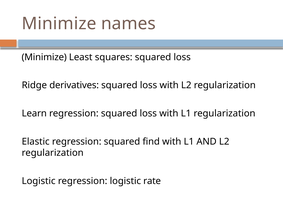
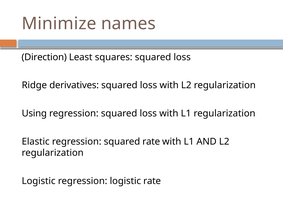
Minimize: Minimize -> Direction (44, 57)
Learn: Learn -> Using (34, 114)
squared find: find -> rate (151, 142)
